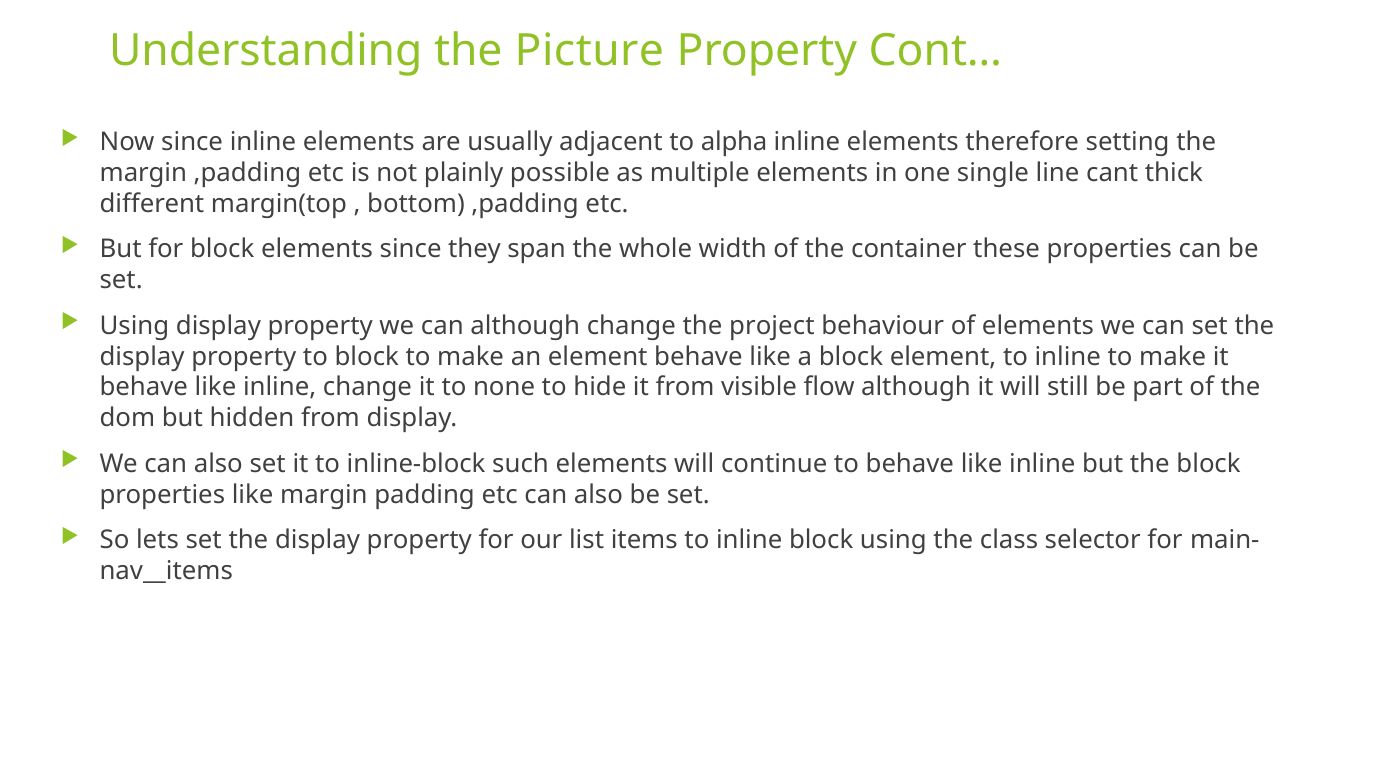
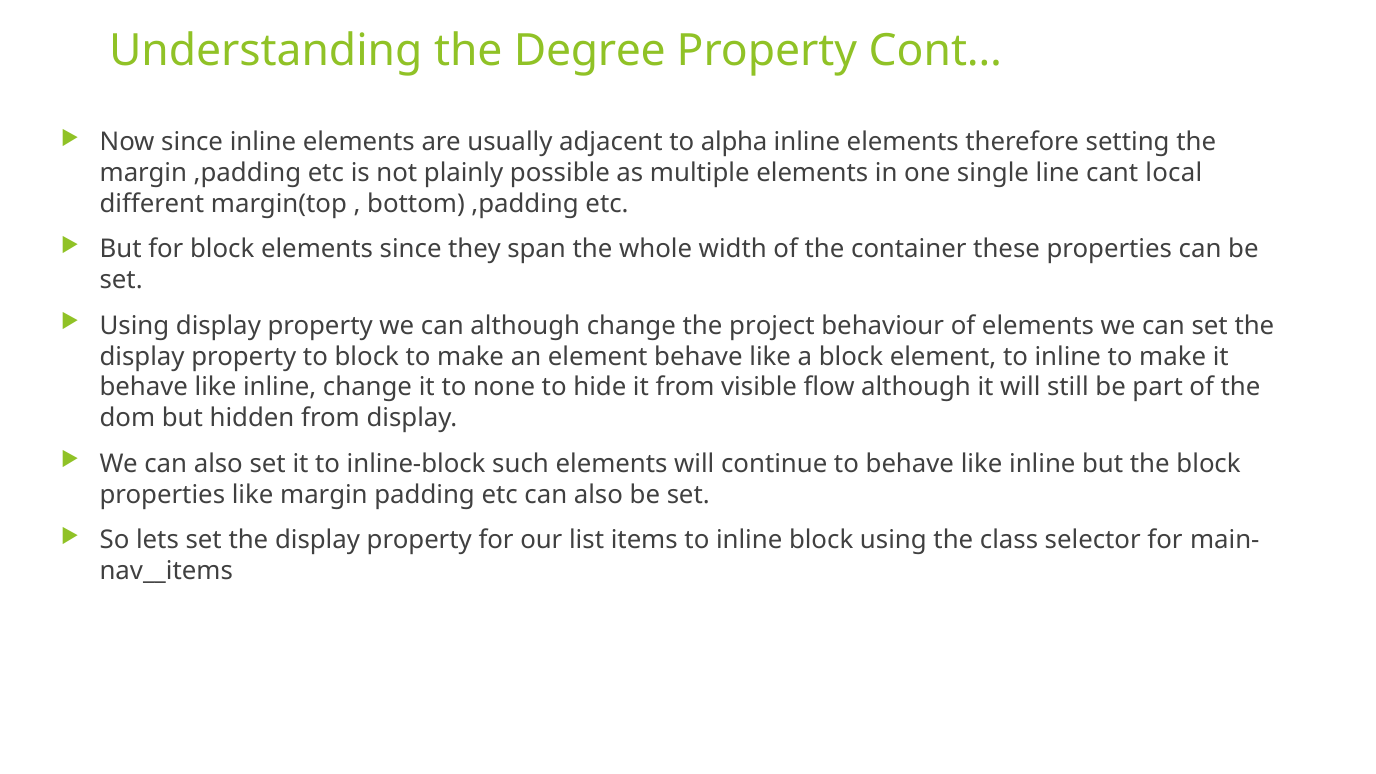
Picture: Picture -> Degree (590, 51)
thick: thick -> local (1174, 173)
